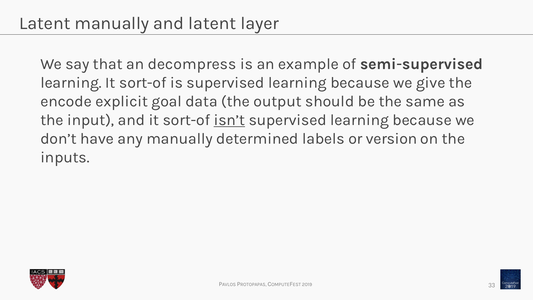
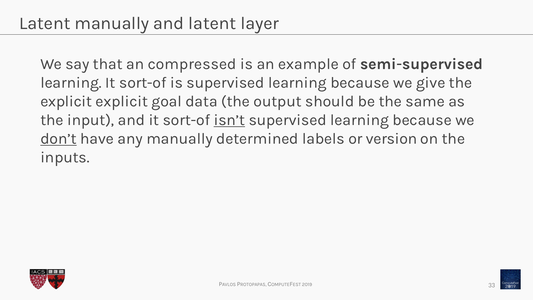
decompress: decompress -> compressed (192, 64)
encode: encode -> explicit (66, 101)
don’t underline: none -> present (58, 139)
